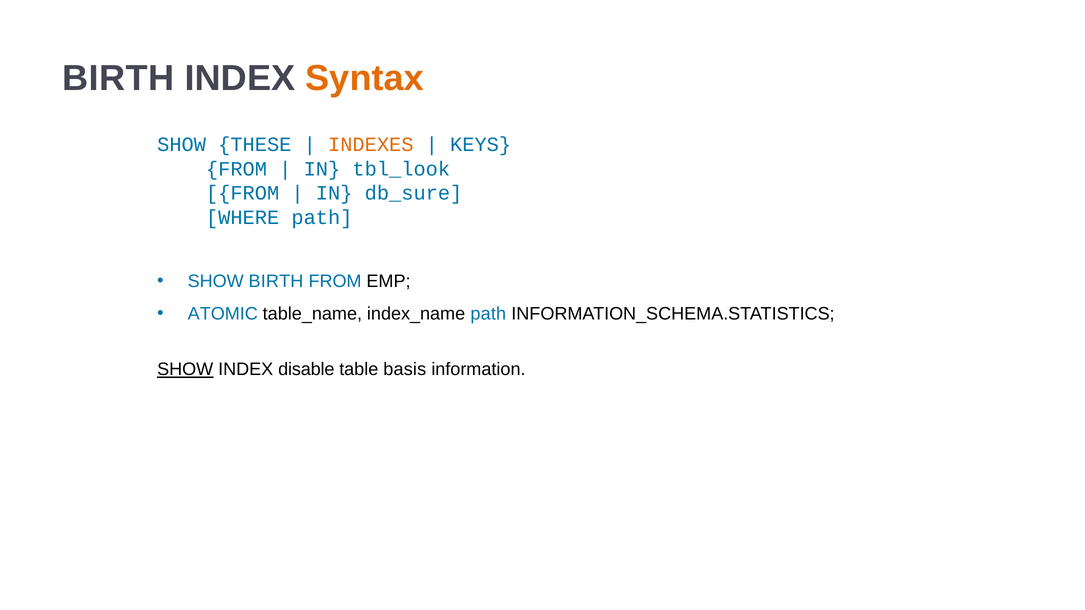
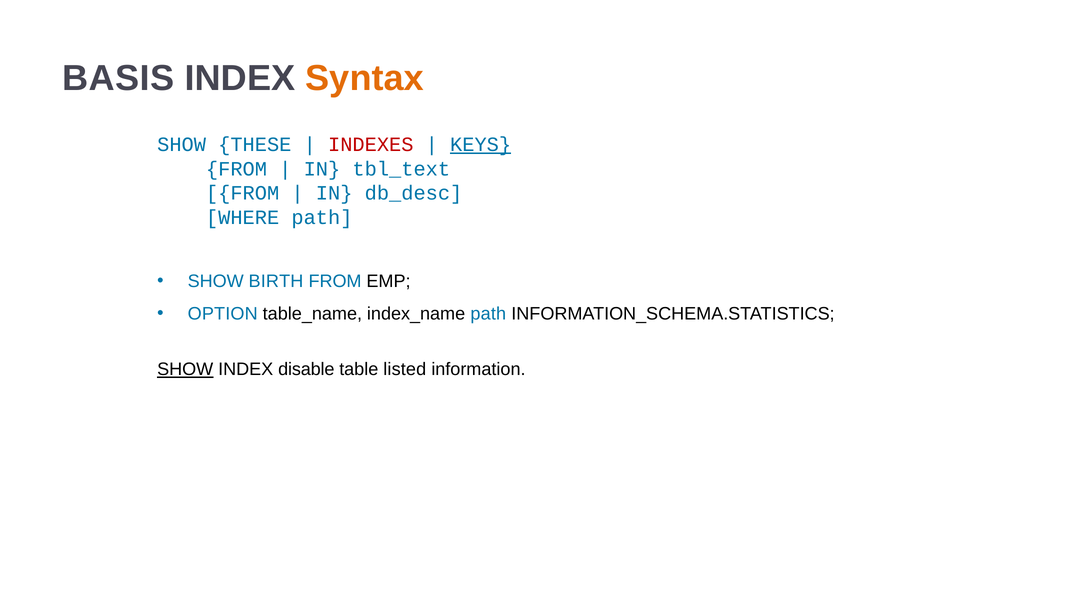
BIRTH: BIRTH -> BASIS (118, 79)
INDEXES colour: orange -> red (371, 144)
KEYS underline: none -> present (481, 144)
tbl_look: tbl_look -> tbl_text (401, 169)
db_sure: db_sure -> db_desc (414, 193)
ATOMIC: ATOMIC -> OPTION (223, 314)
basis: basis -> listed (405, 370)
